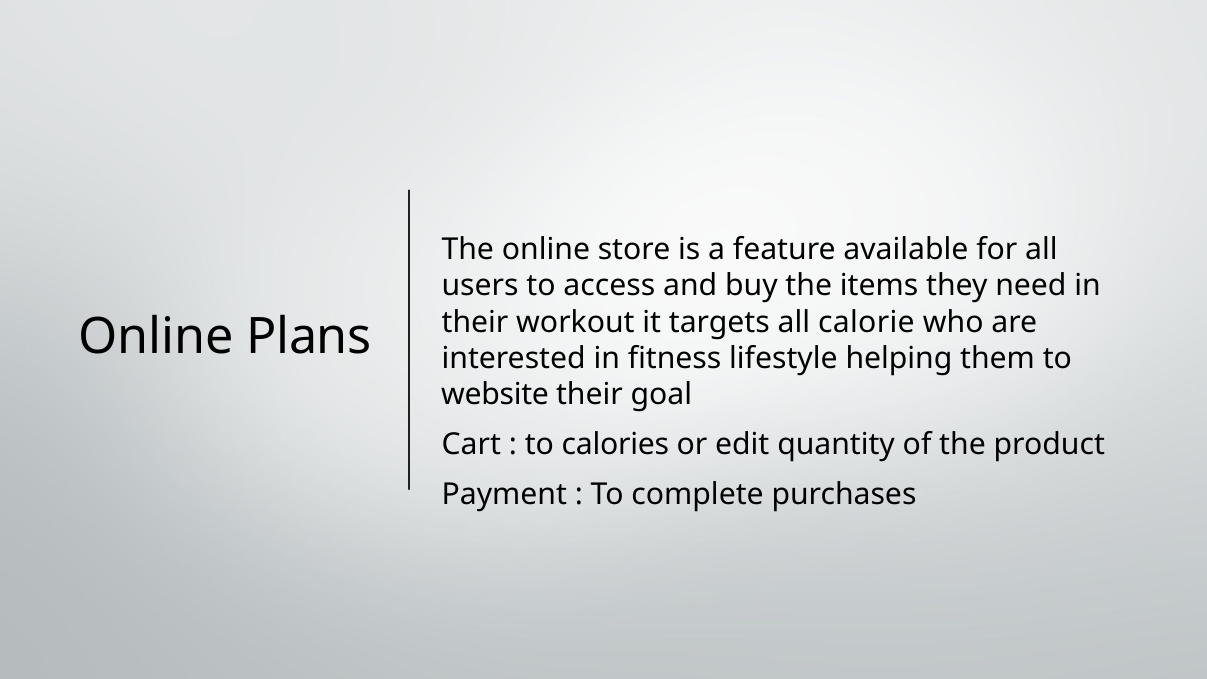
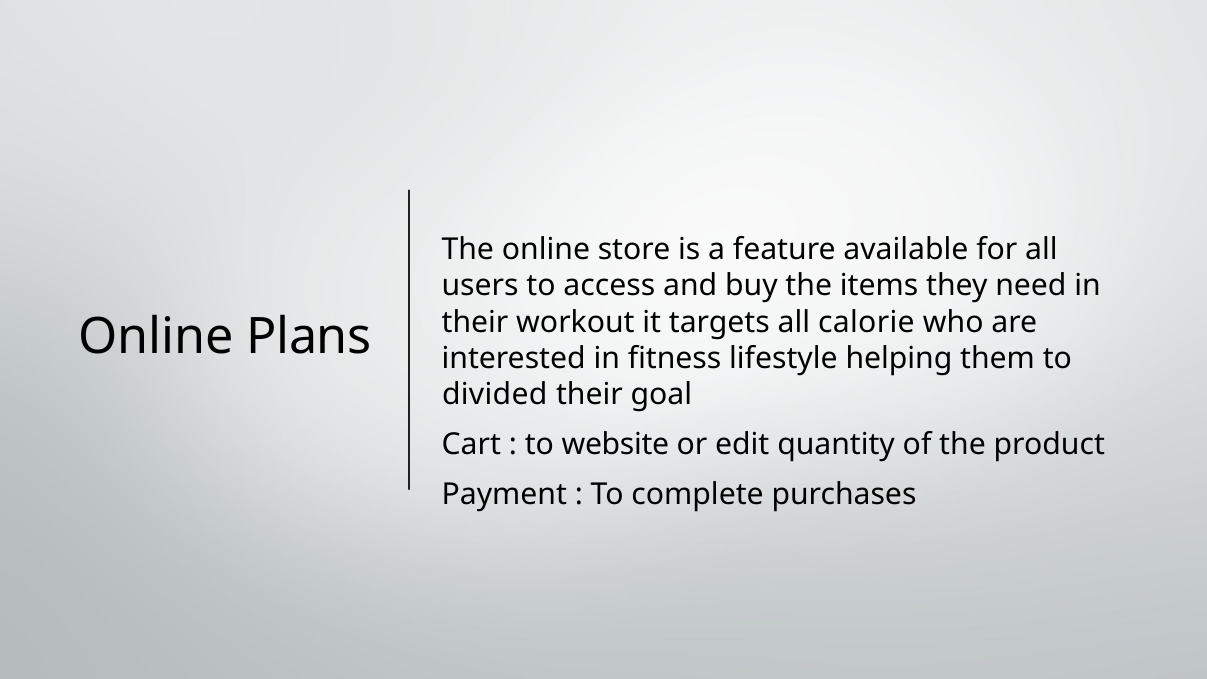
website: website -> divided (495, 395)
calories: calories -> website (615, 444)
